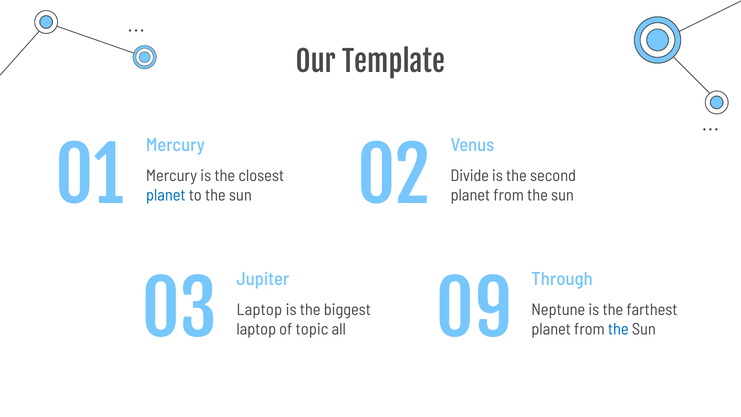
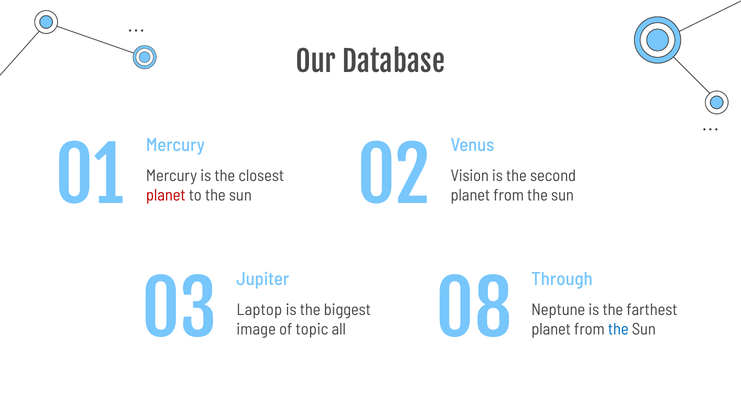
Template: Template -> Database (394, 63)
Divide: Divide -> Vision (470, 176)
planet colour: blue -> red (166, 195)
09: 09 -> 08 (474, 312)
laptop: laptop -> image (256, 329)
